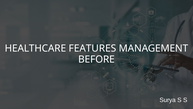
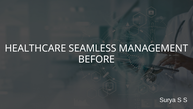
FEATURES: FEATURES -> SEAMLESS (93, 48)
